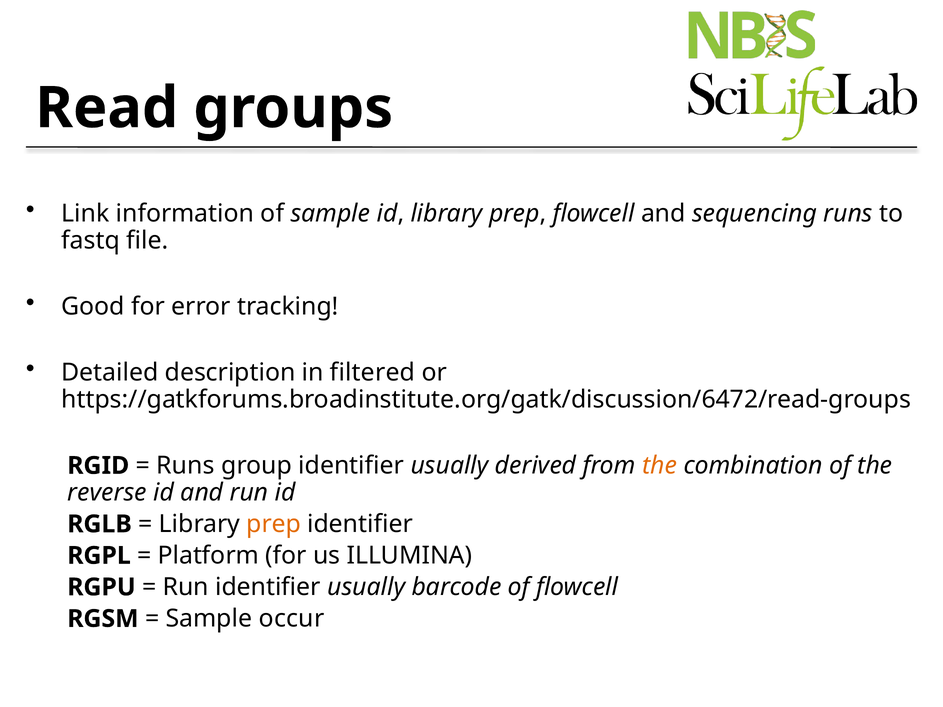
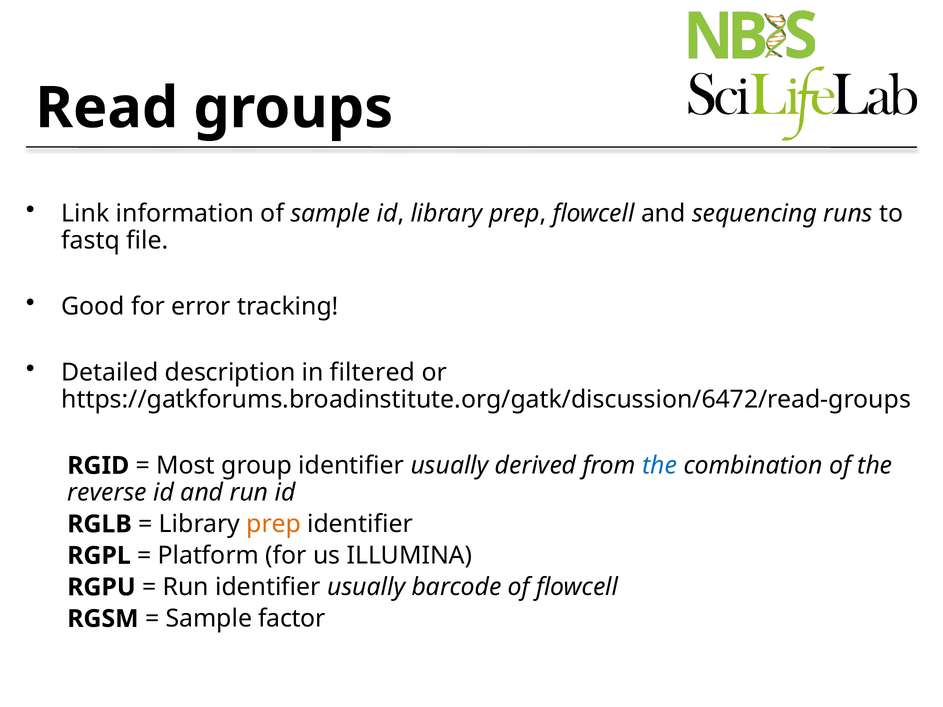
Runs: Runs -> Most (186, 466)
the colour: orange -> blue (660, 466)
occur: occur -> factor (292, 619)
